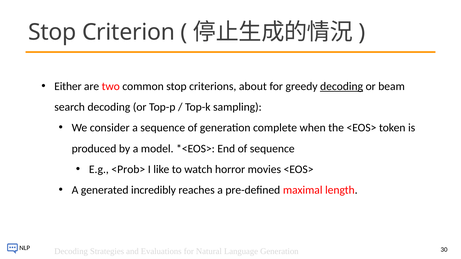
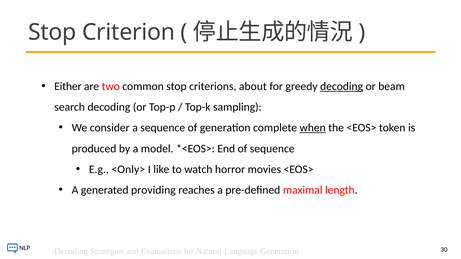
when underline: none -> present (313, 128)
<Prob>: <Prob> -> <Only> (128, 169)
incredibly: incredibly -> providing (153, 190)
